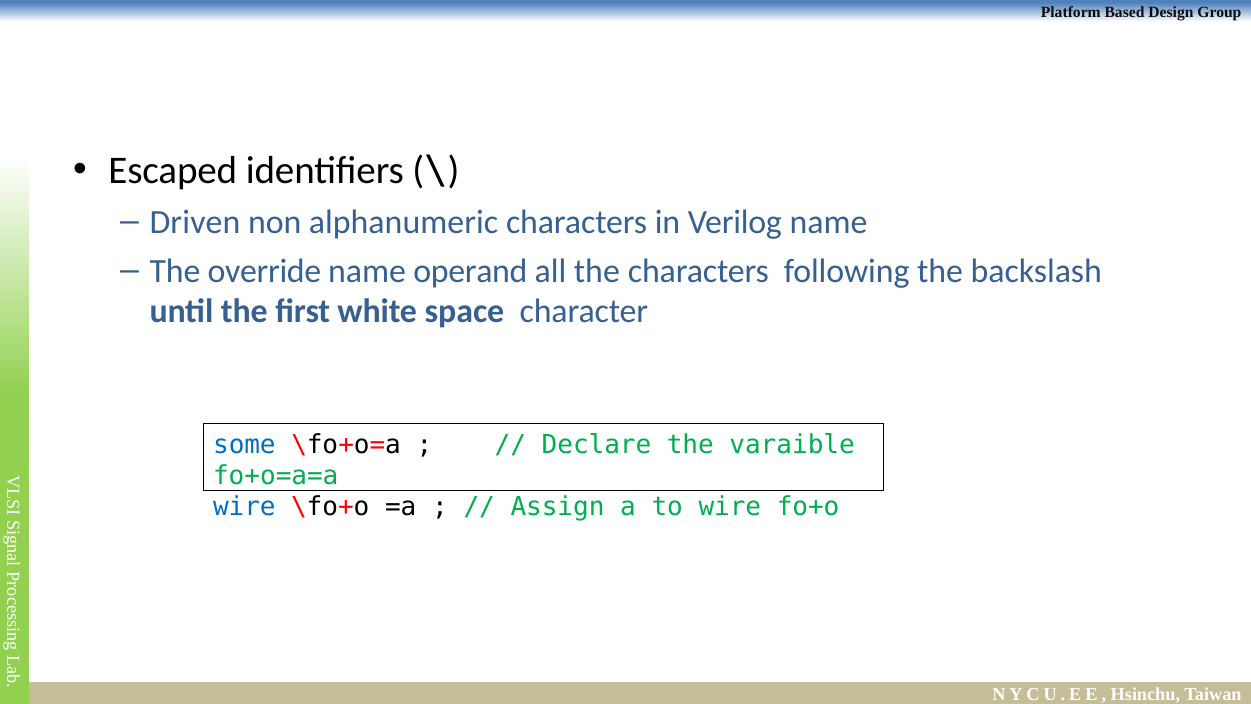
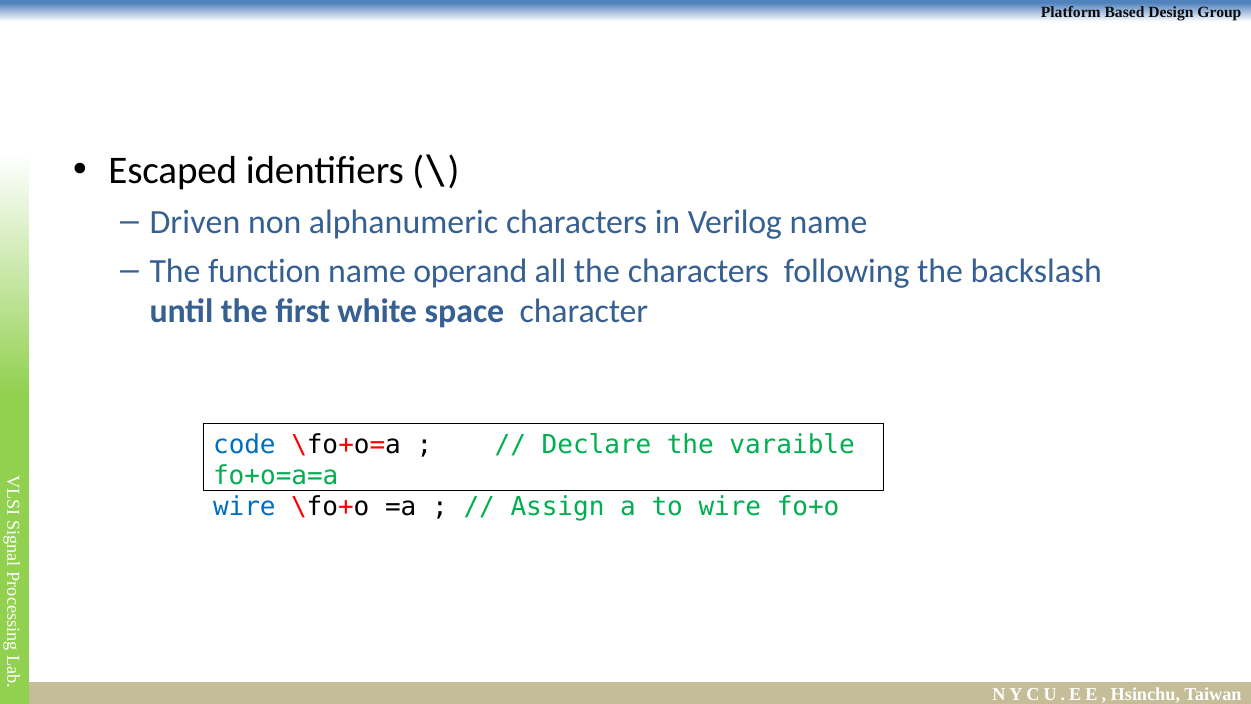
override: override -> function (264, 271)
some: some -> code (244, 444)
